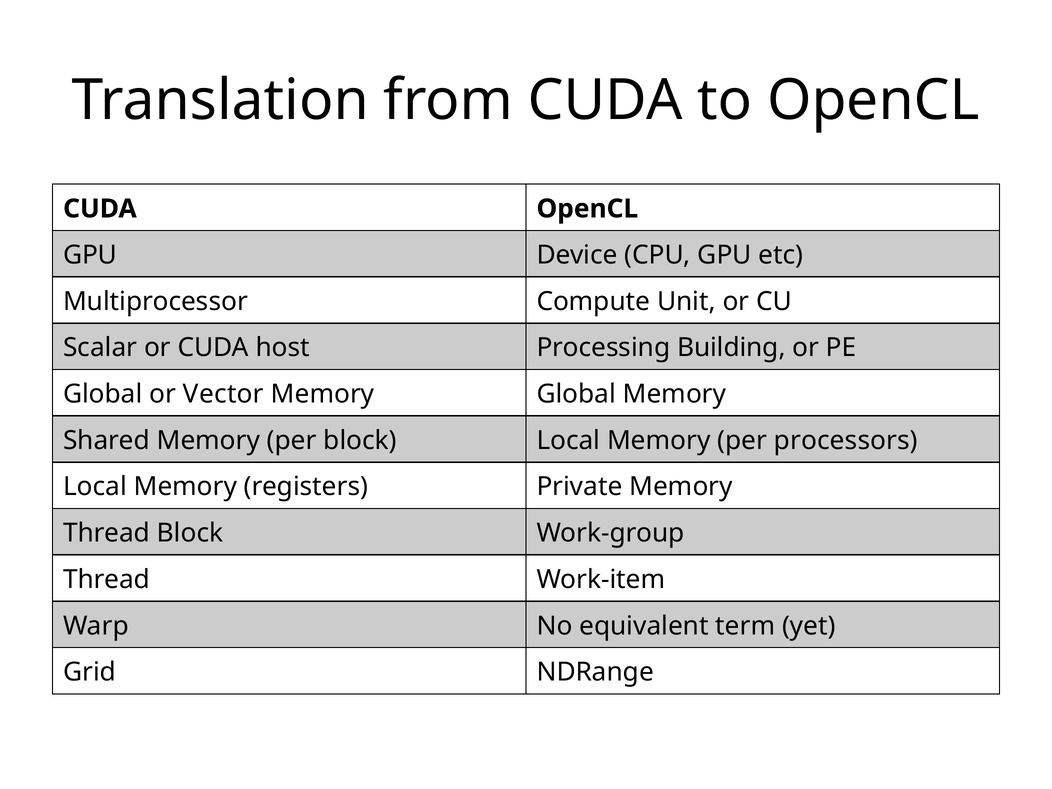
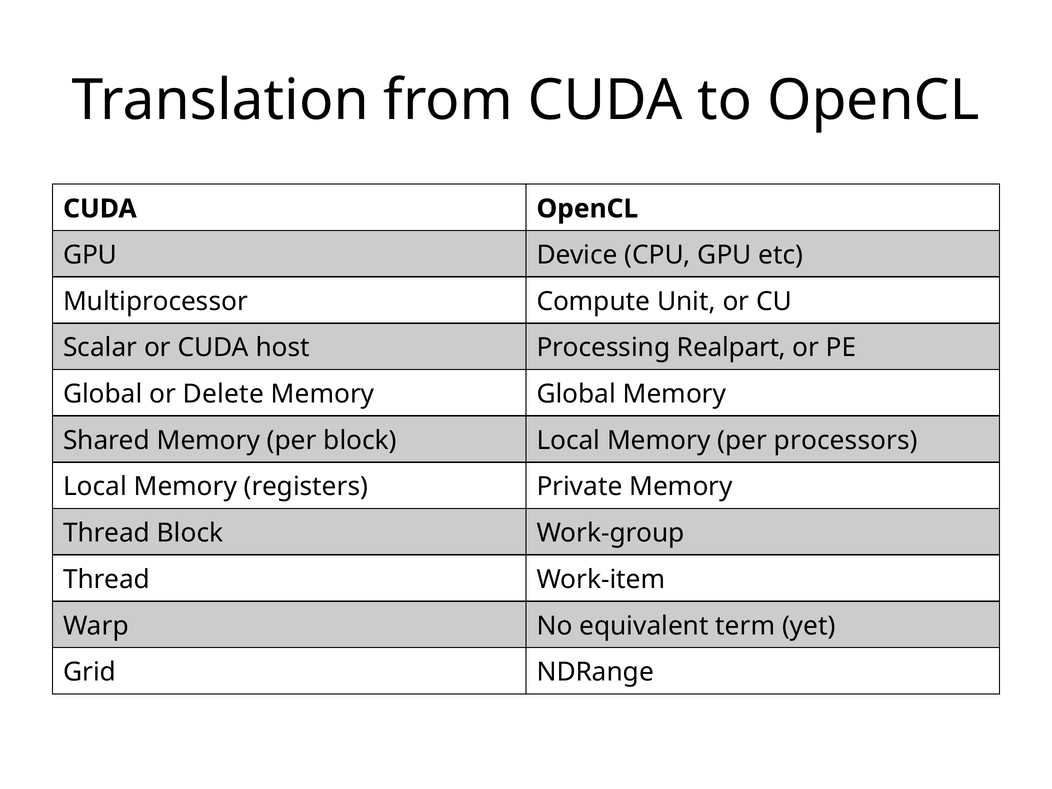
Building: Building -> Realpart (731, 348)
Vector: Vector -> Delete (223, 394)
